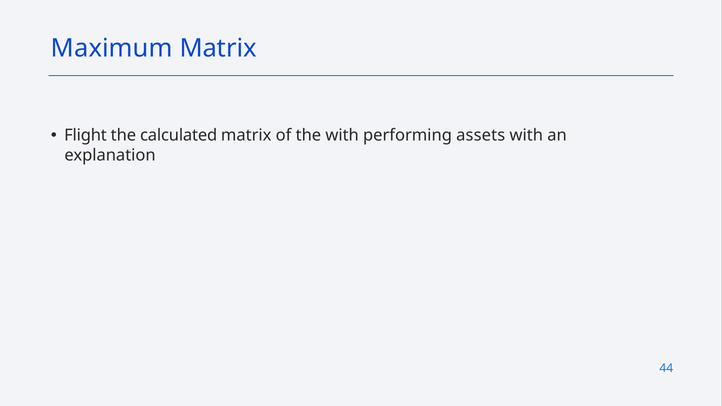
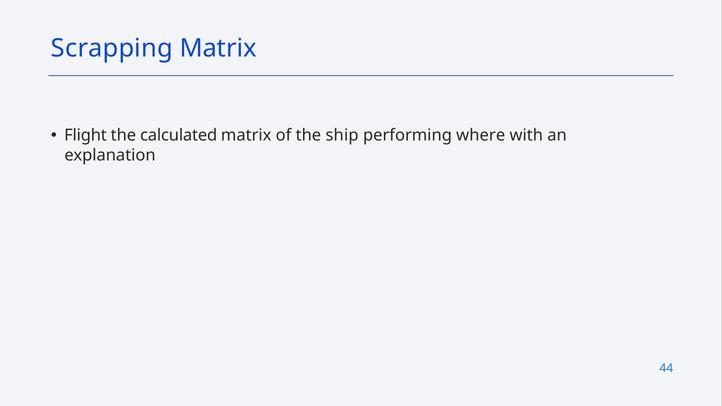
Maximum: Maximum -> Scrapping (112, 48)
the with: with -> ship (342, 136)
assets: assets -> where (481, 136)
